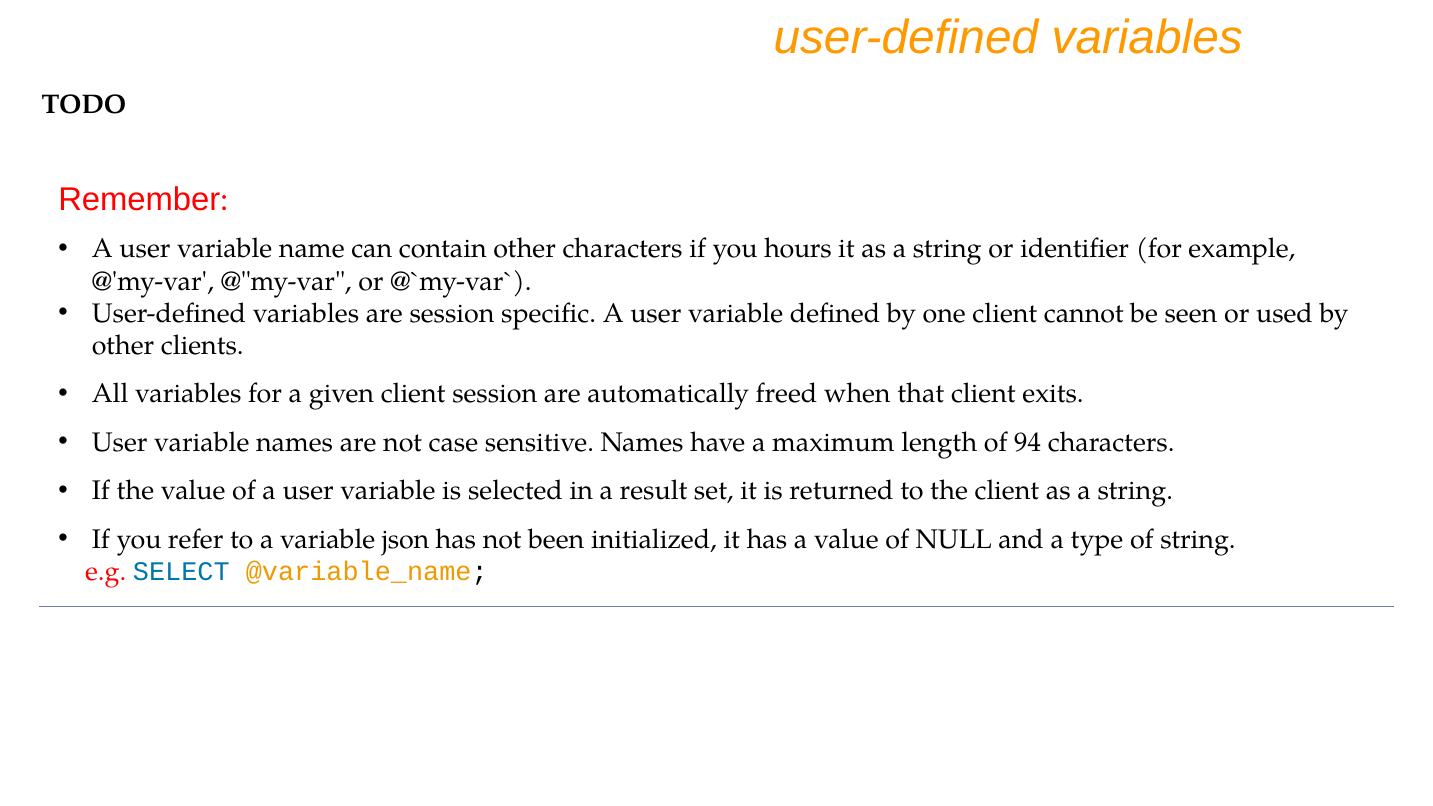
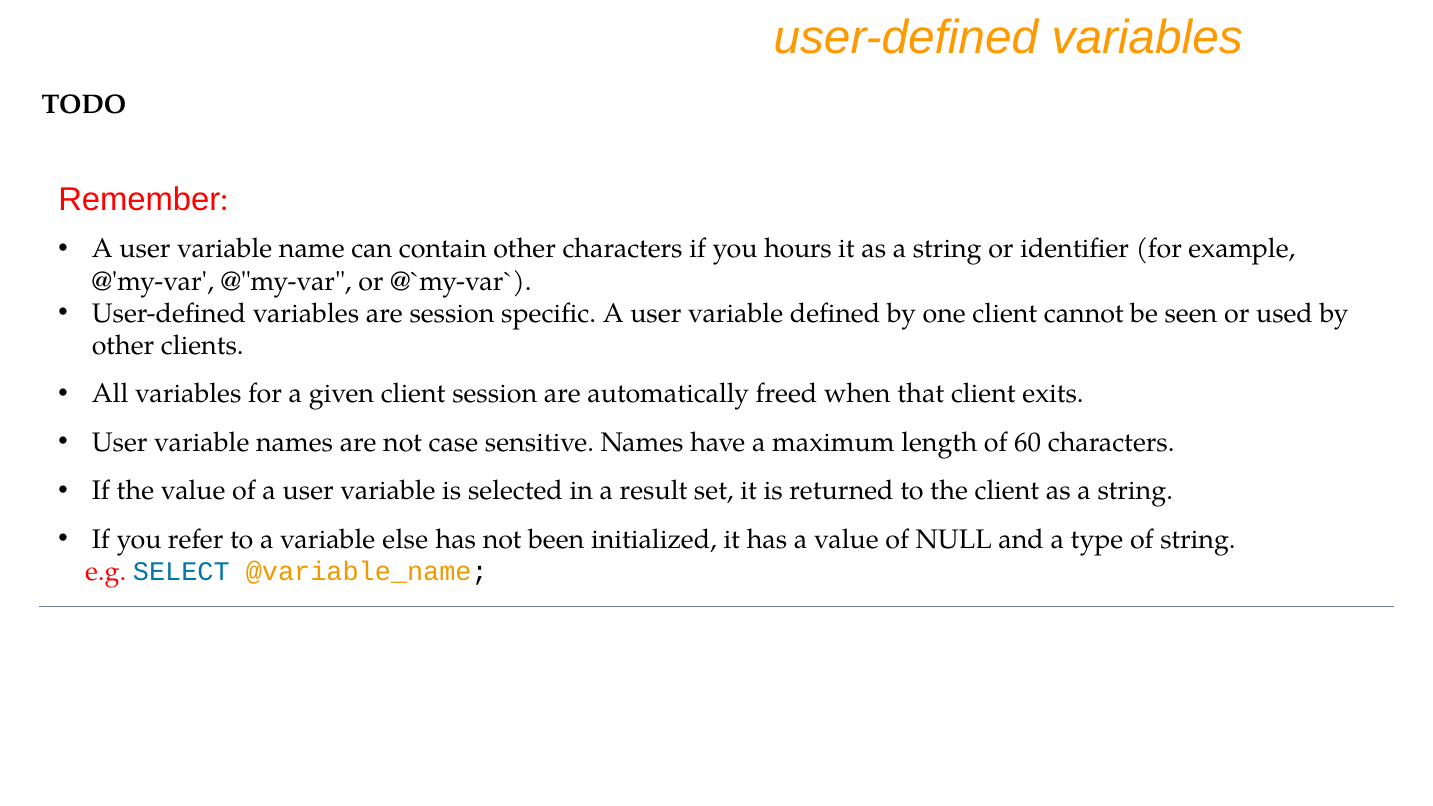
94: 94 -> 60 (1028, 442)
json: json -> else (405, 539)
